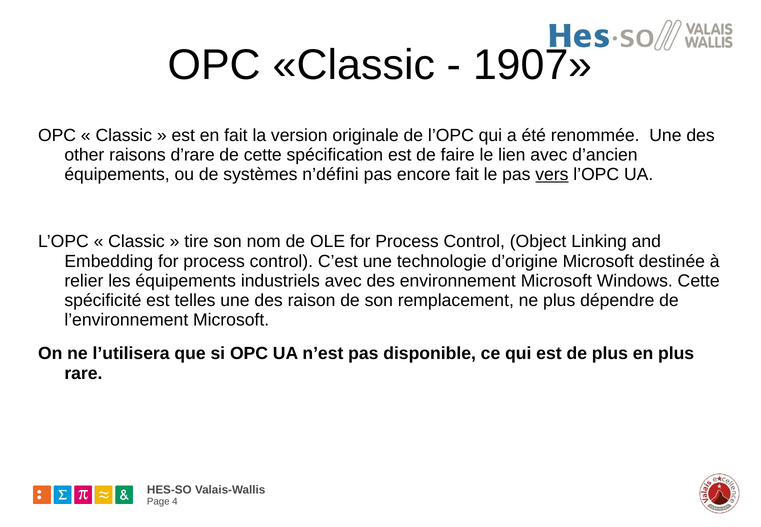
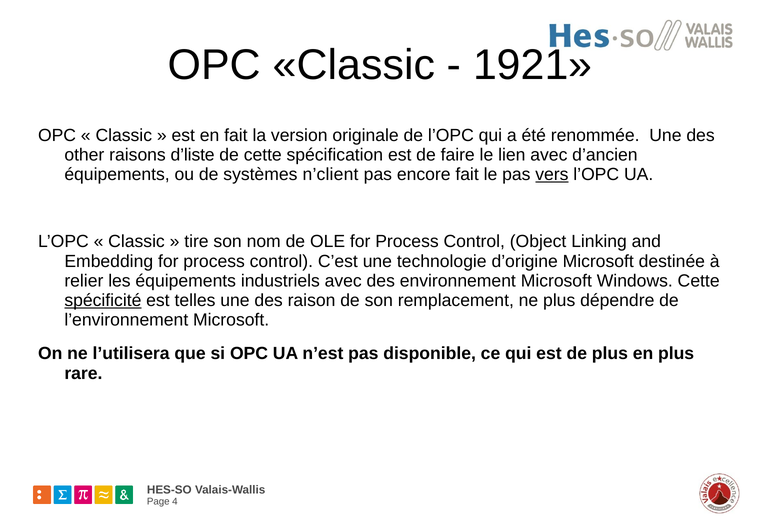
1907: 1907 -> 1921 (533, 65)
d’rare: d’rare -> d’liste (193, 155)
n’défini: n’défini -> n’client (331, 175)
spécificité underline: none -> present (103, 300)
